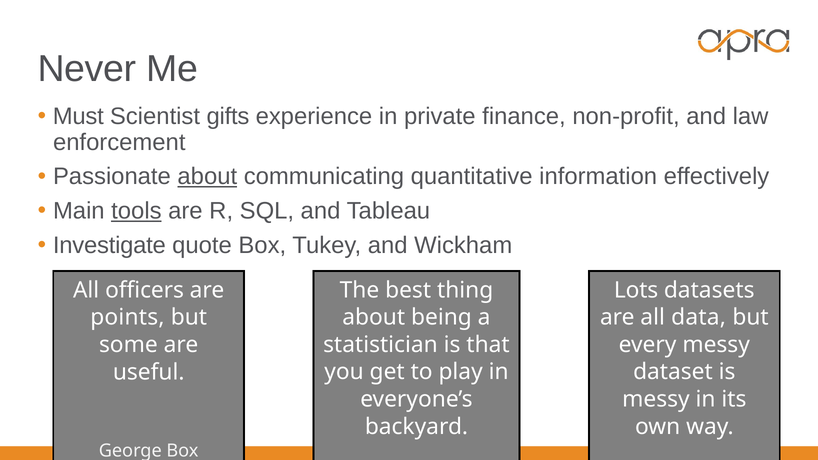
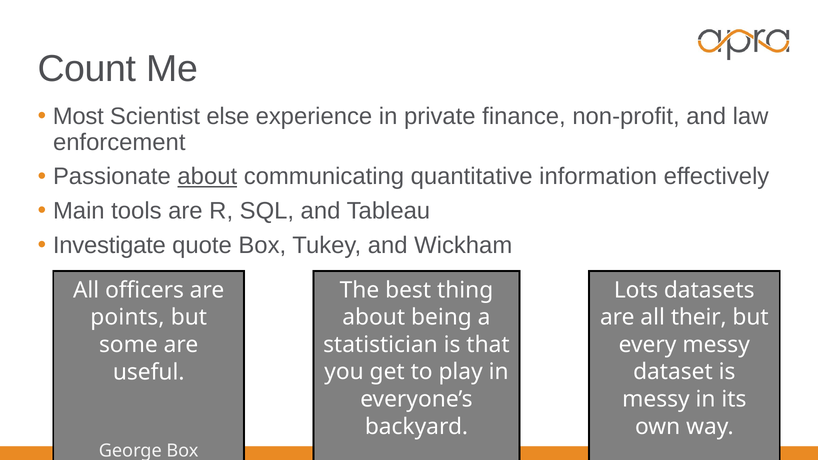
Never: Never -> Count (87, 69)
Must: Must -> Most (78, 117)
gifts: gifts -> else (228, 117)
tools underline: present -> none (136, 211)
data: data -> their (699, 318)
